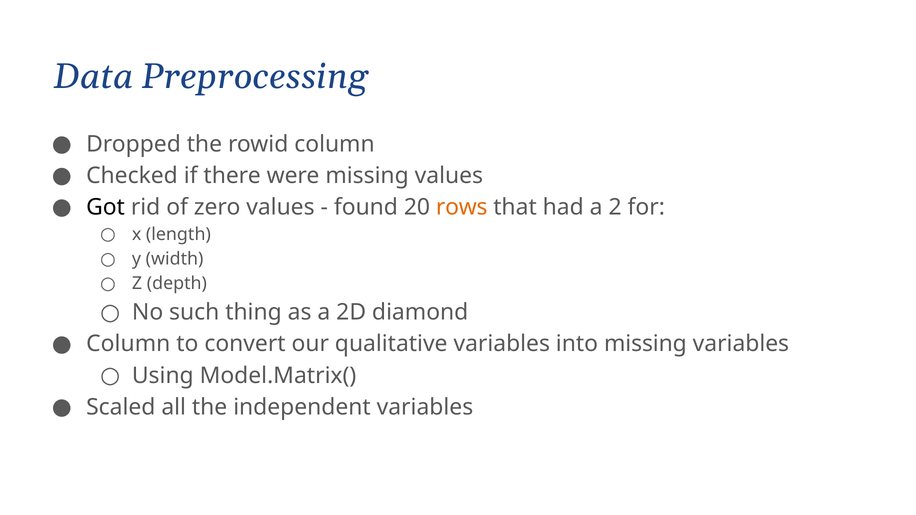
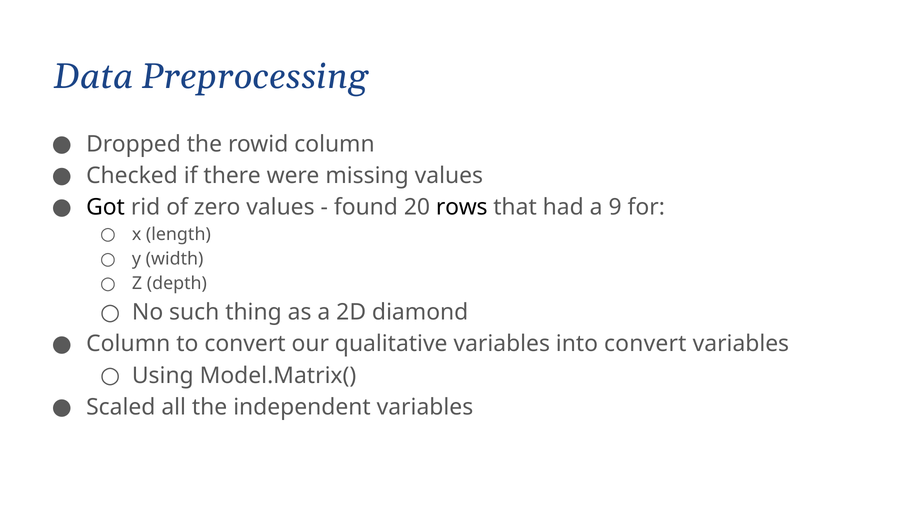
rows colour: orange -> black (462, 207)
2: 2 -> 9 (615, 207)
into missing: missing -> convert (645, 344)
